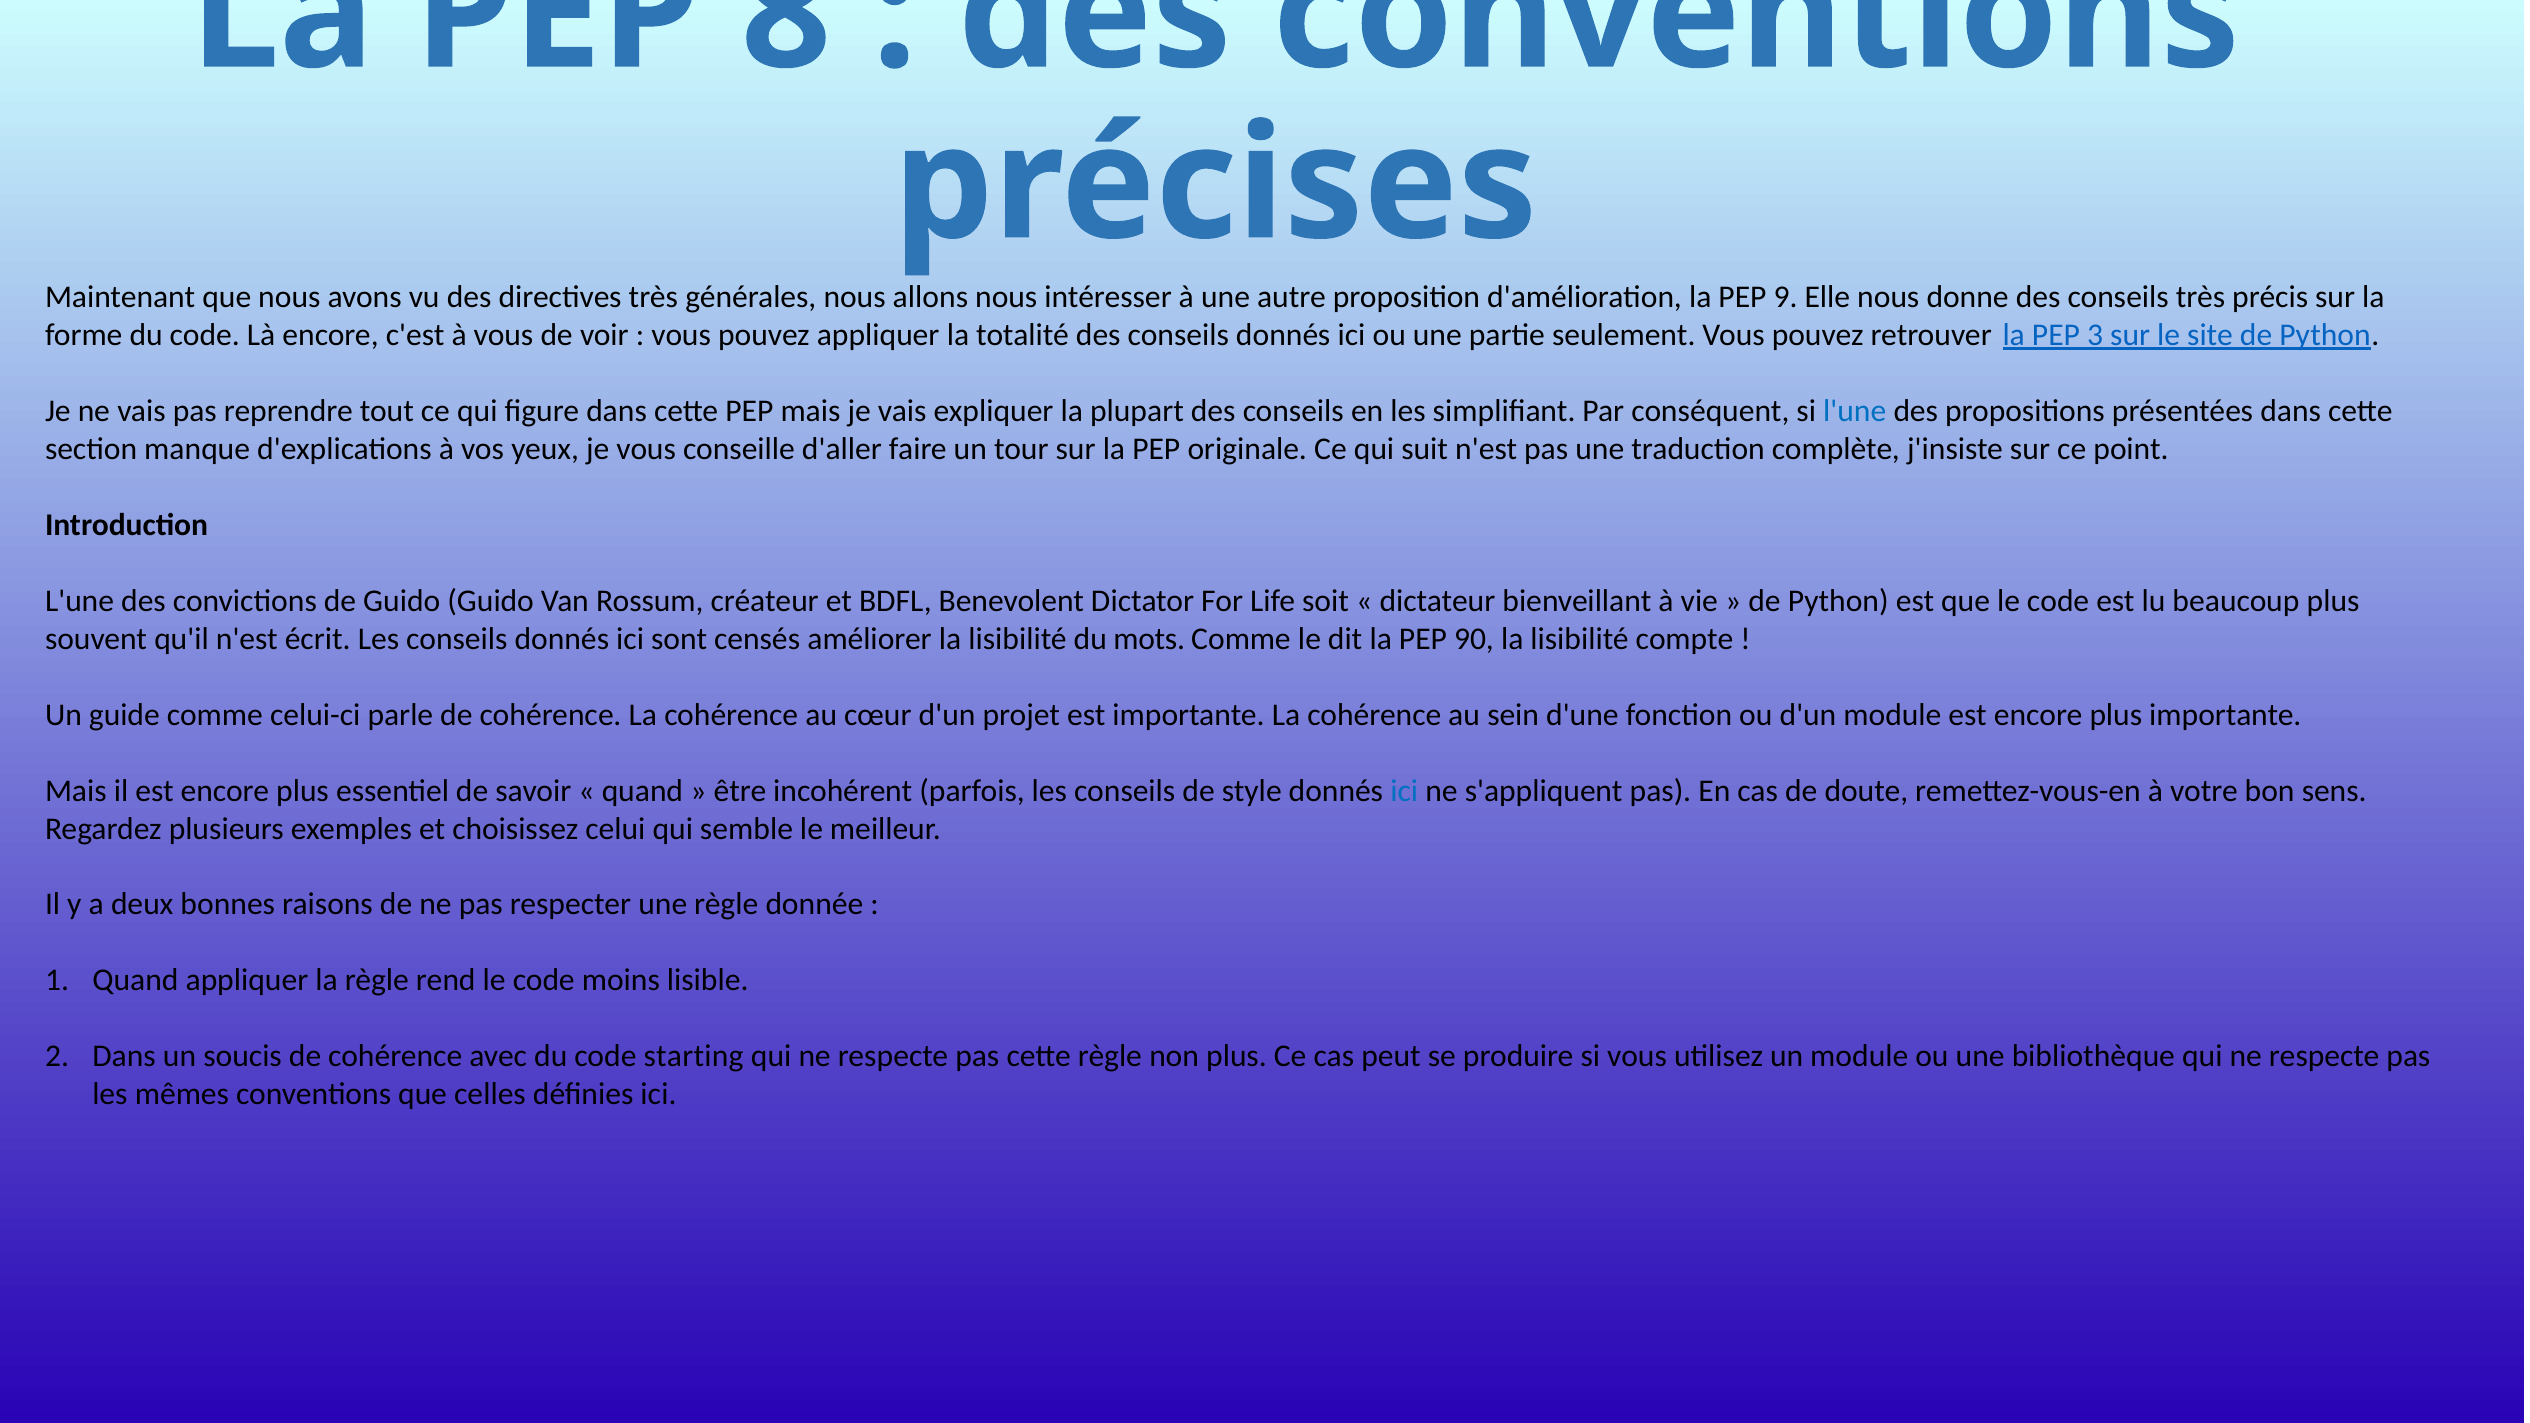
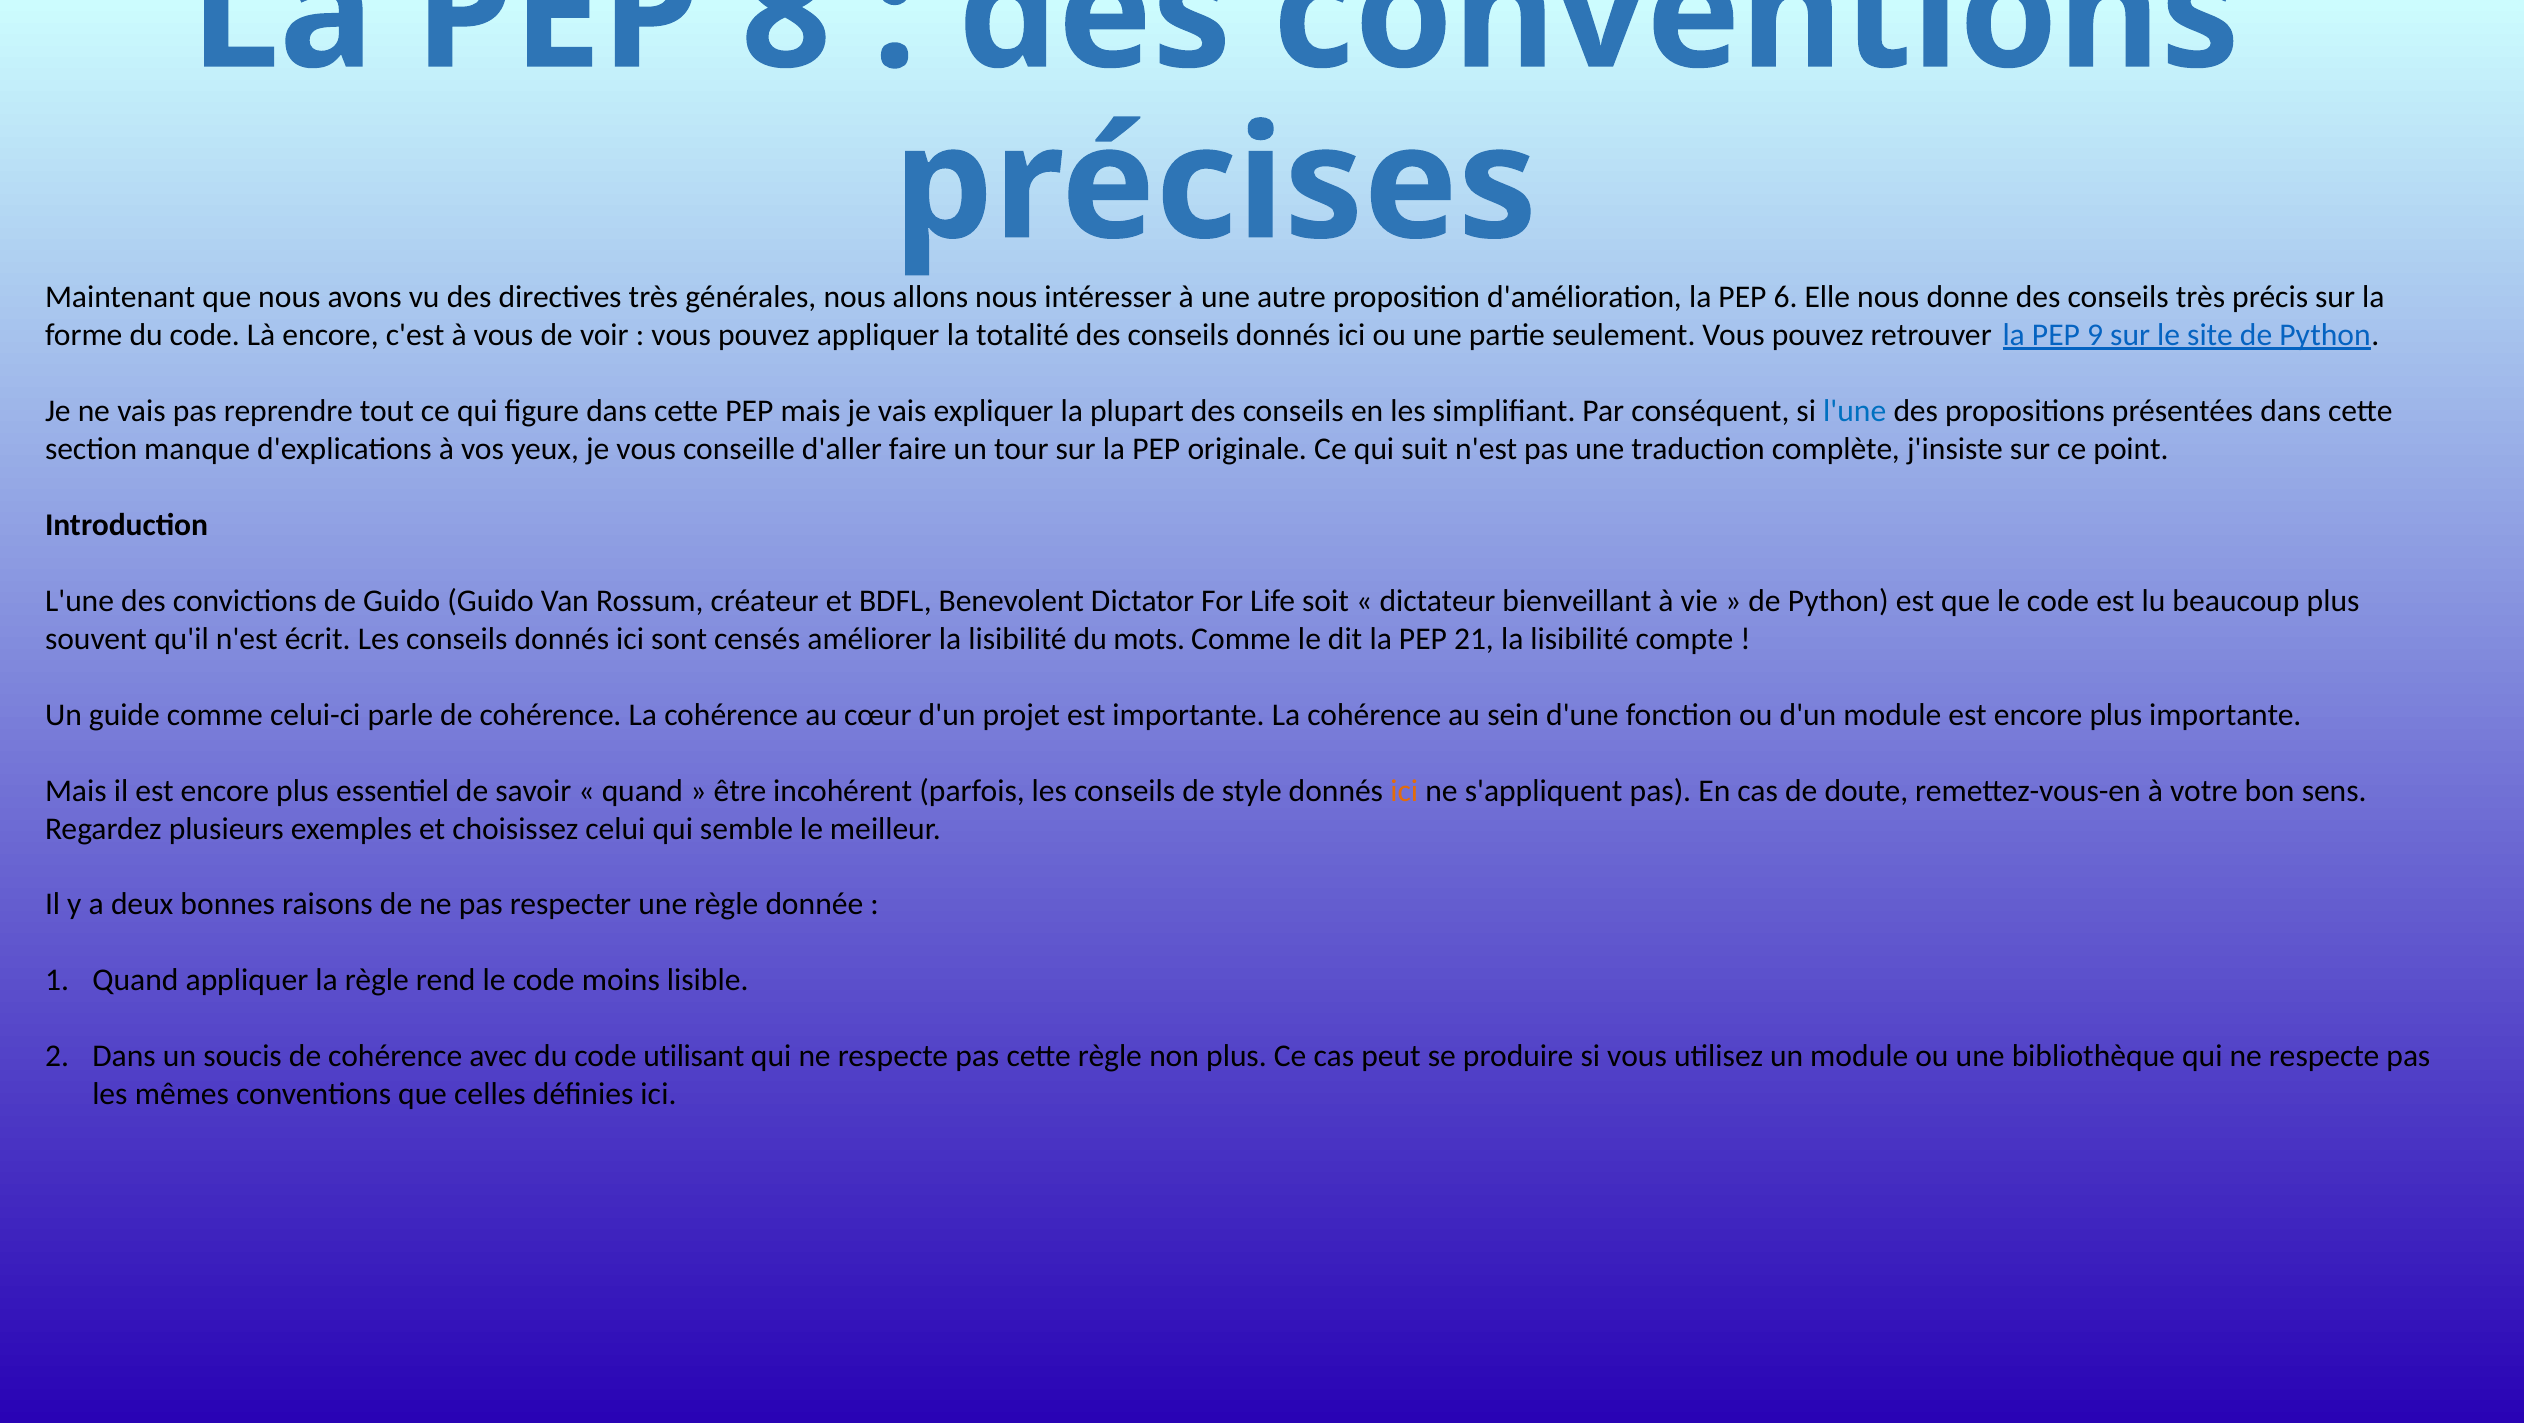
9: 9 -> 6 (1786, 297)
3: 3 -> 9 (2095, 335)
90: 90 -> 21 (1474, 639)
ici colour: blue -> orange (1404, 791)
starting: starting -> utilisant (694, 1056)
